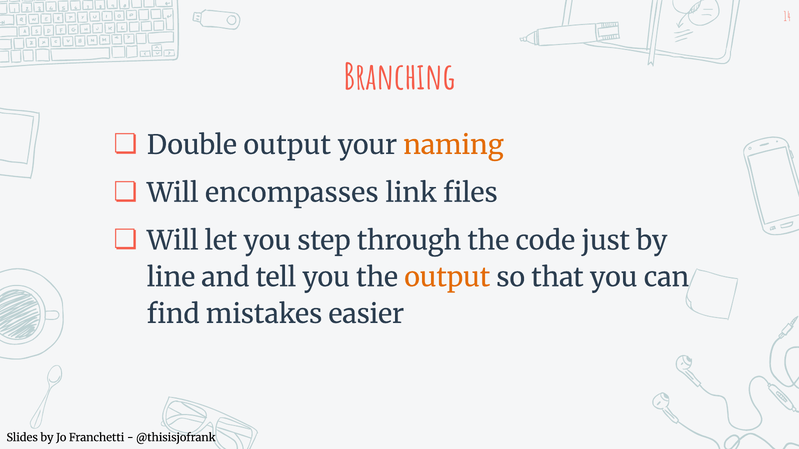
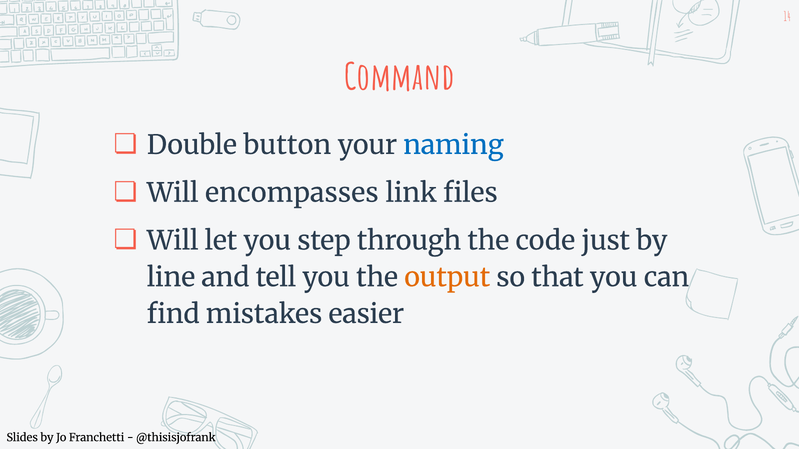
Branching: Branching -> Command (399, 78)
Double output: output -> button (287, 145)
naming colour: orange -> blue (454, 145)
